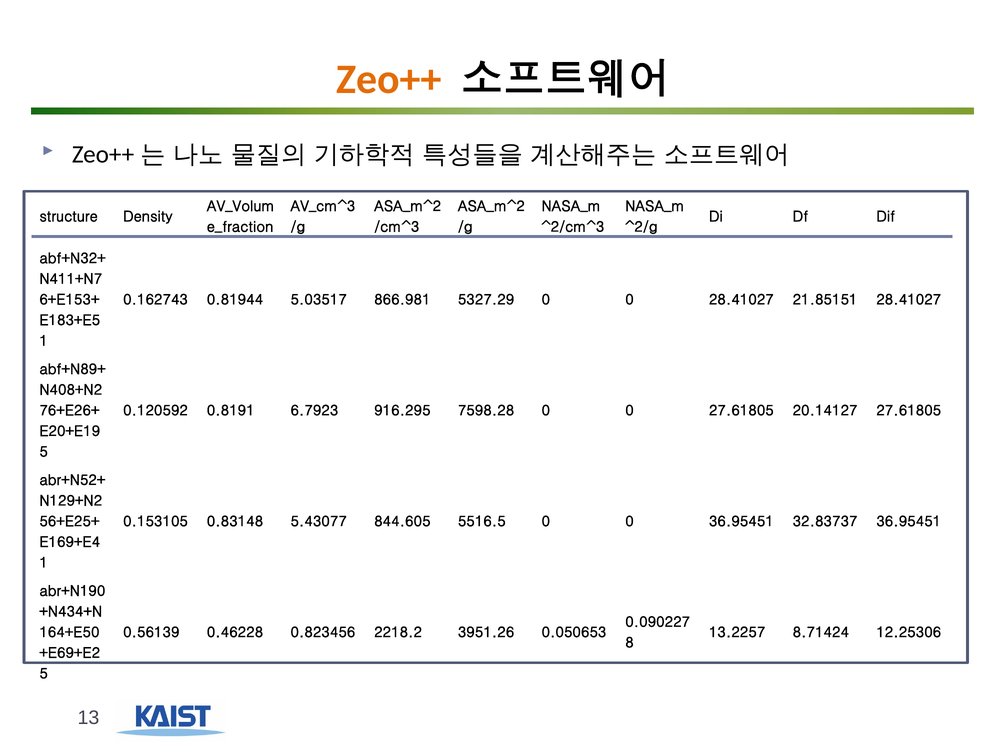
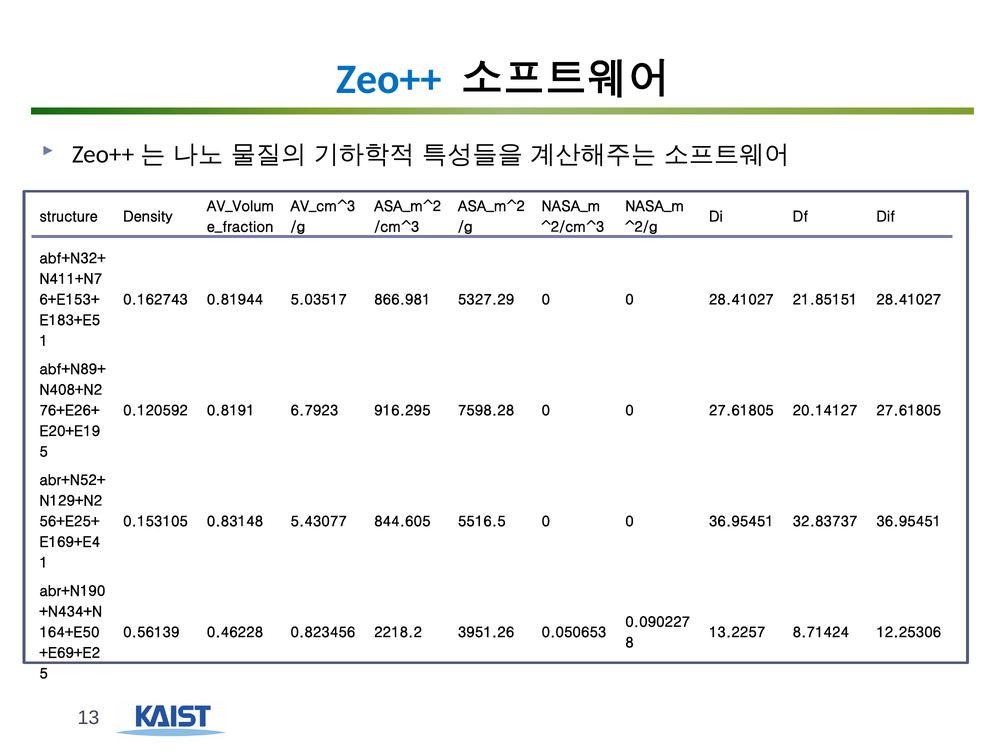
Zeo++ colour: orange -> blue (389, 80)
